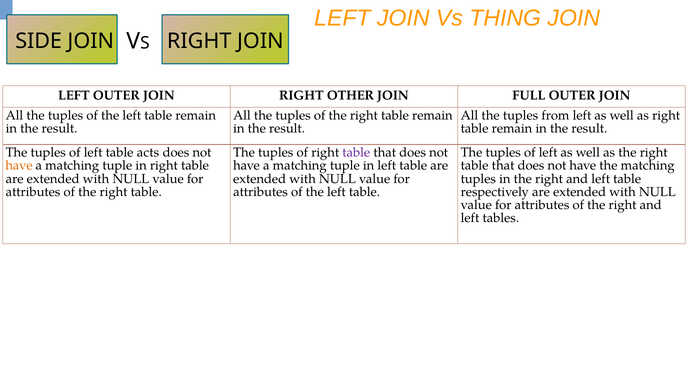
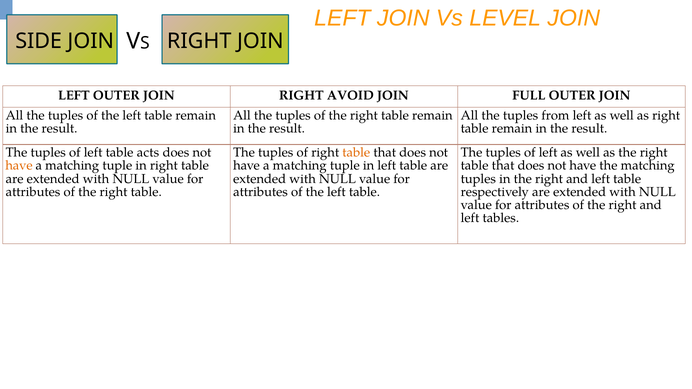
THING: THING -> LEVEL (505, 18)
OTHER: OTHER -> AVOID (350, 95)
table colour: purple -> orange (356, 153)
